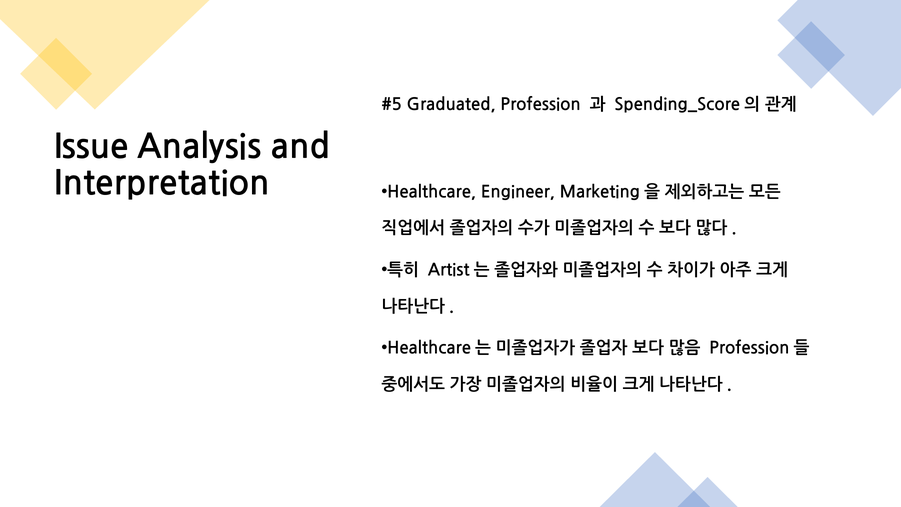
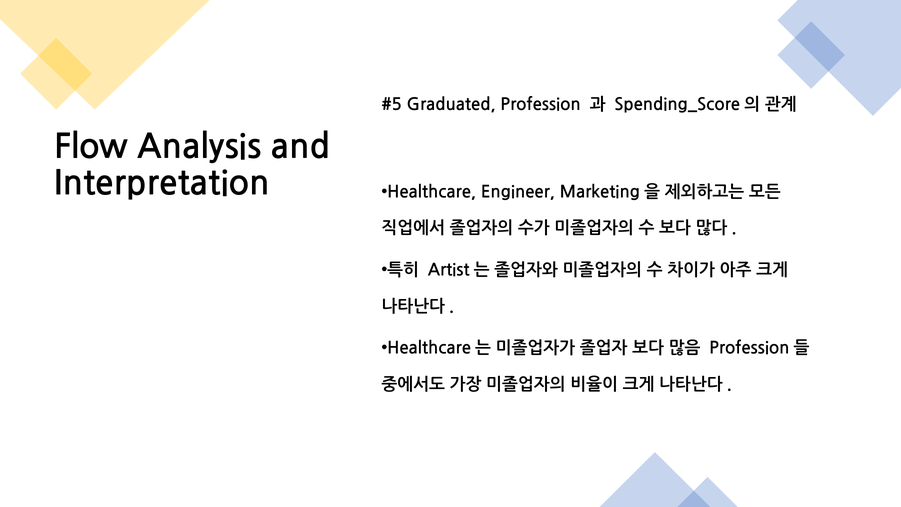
Issue: Issue -> Flow (91, 147)
